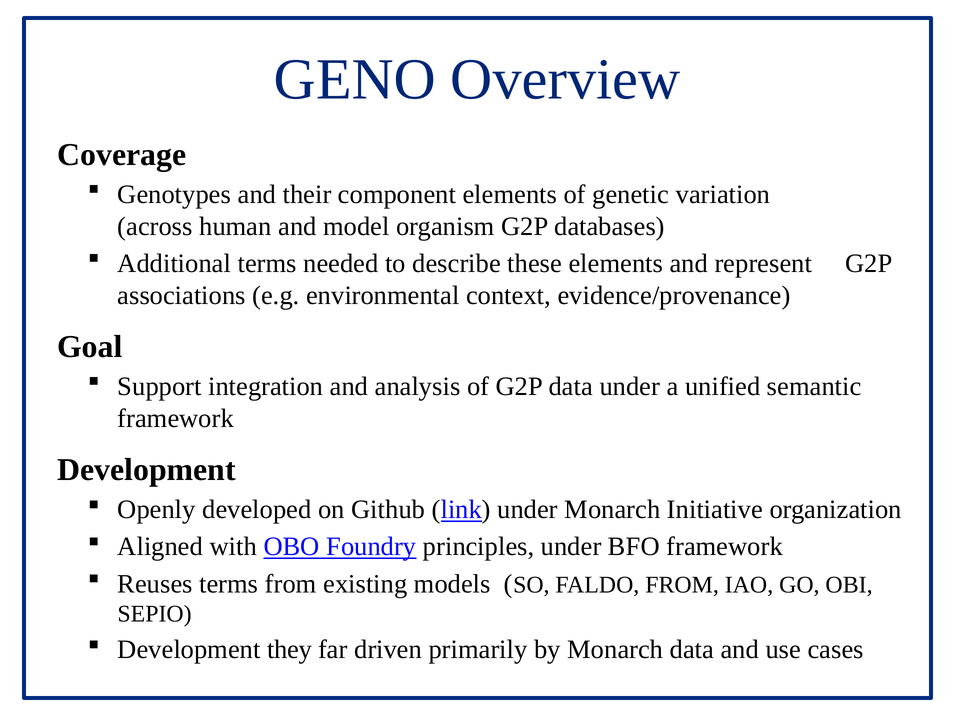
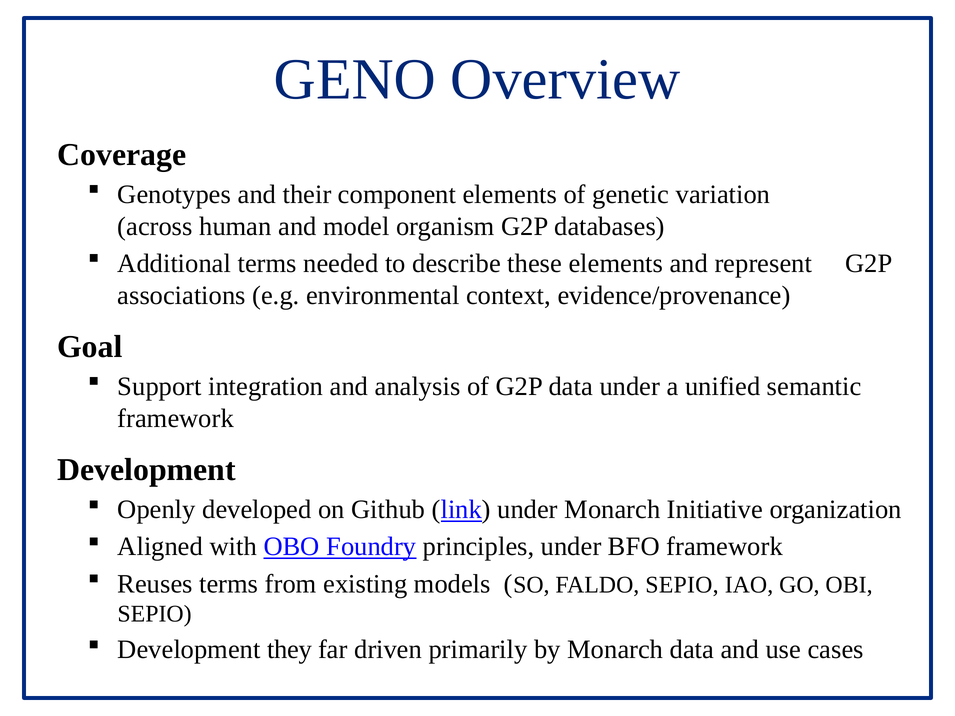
FALDO FROM: FROM -> SEPIO (682, 585)
